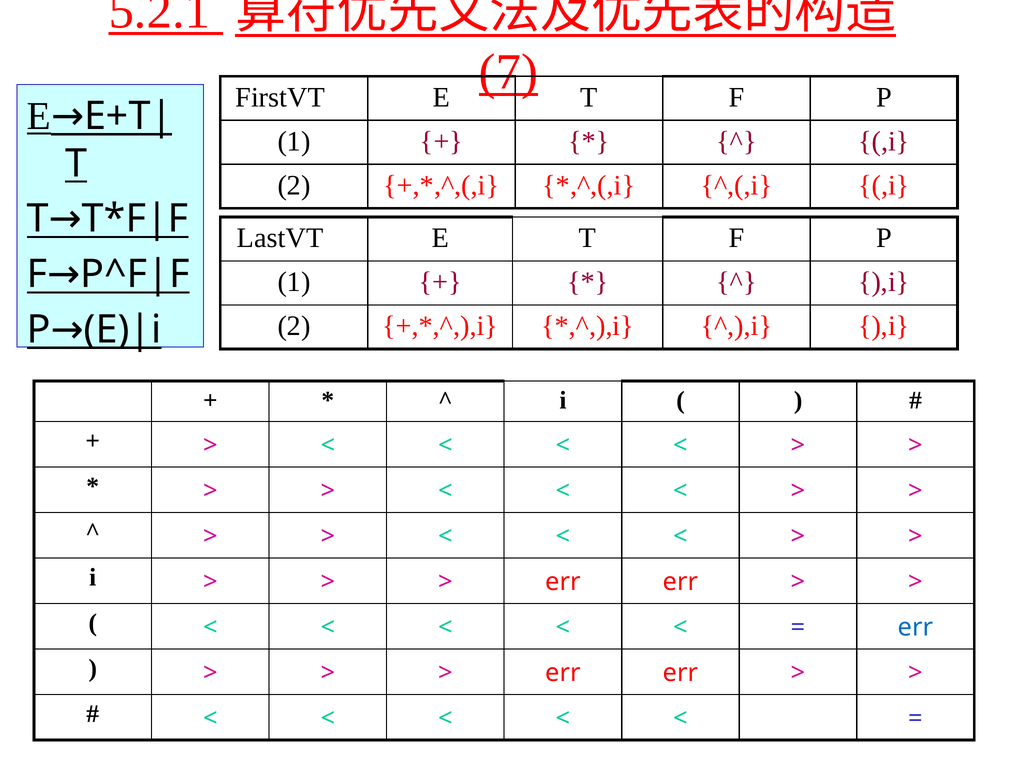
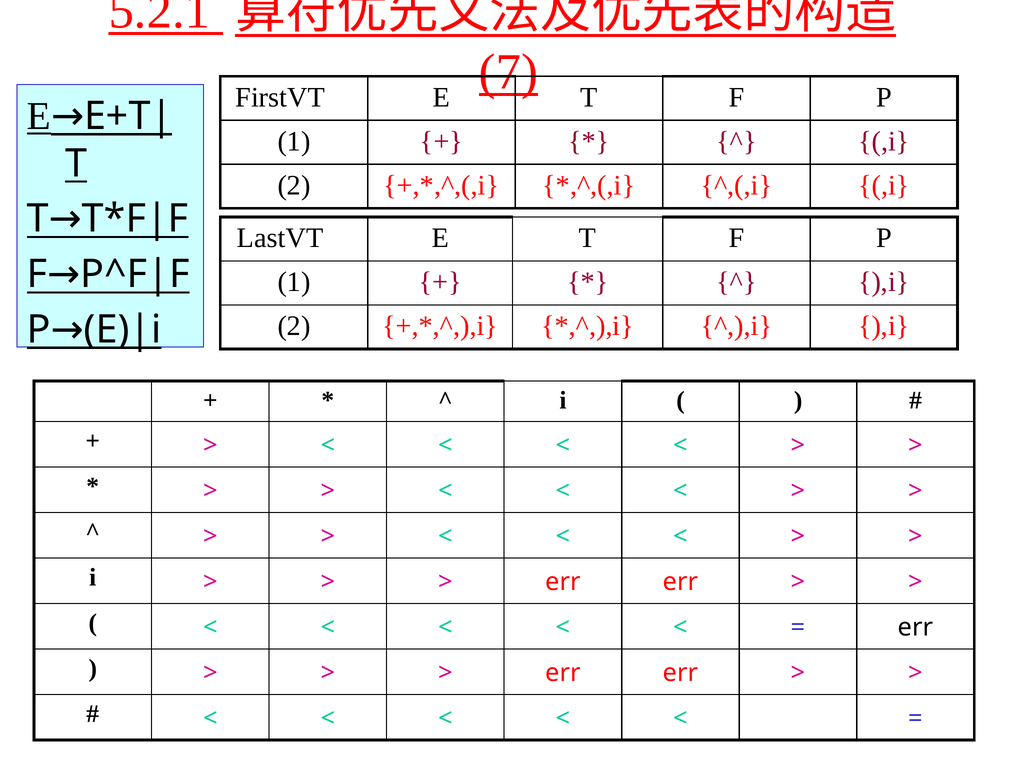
err colour: blue -> black (916, 628)
